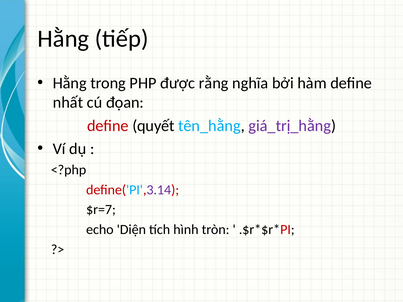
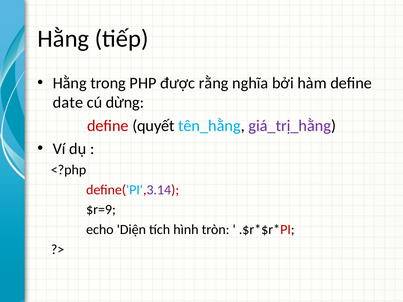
nhất: nhất -> date (68, 103)
đọan: đọan -> dừng (125, 103)
$r=7: $r=7 -> $r=9 (101, 210)
